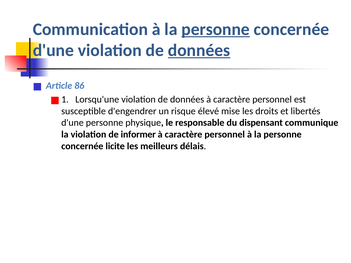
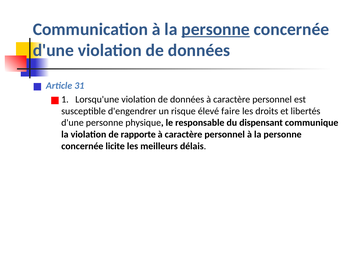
données underline: present -> none (199, 50)
86: 86 -> 31 (79, 86)
mise: mise -> faire (231, 111)
informer: informer -> rapporte (138, 135)
